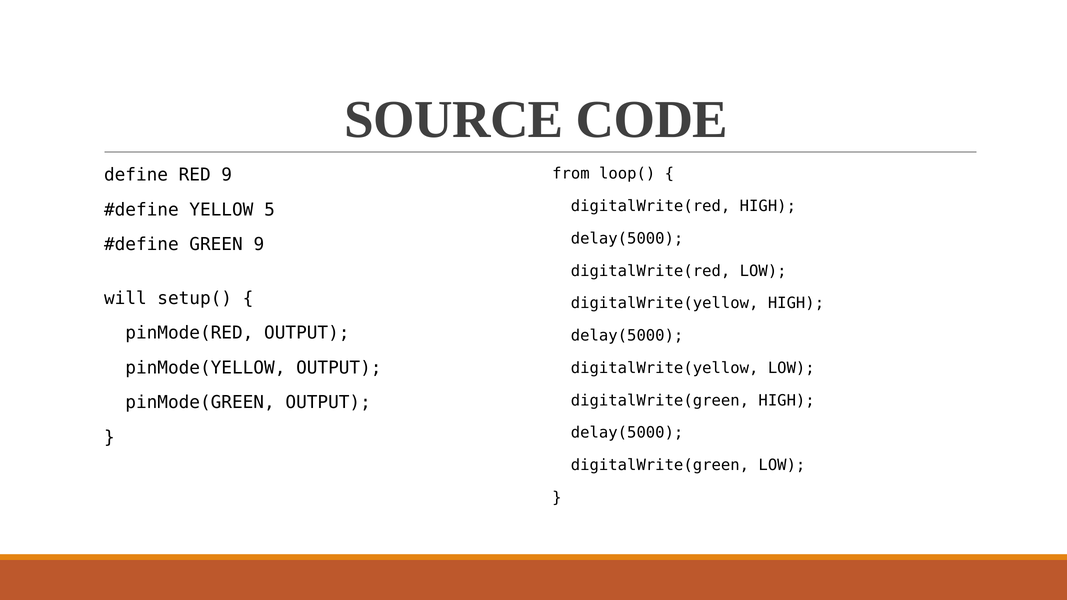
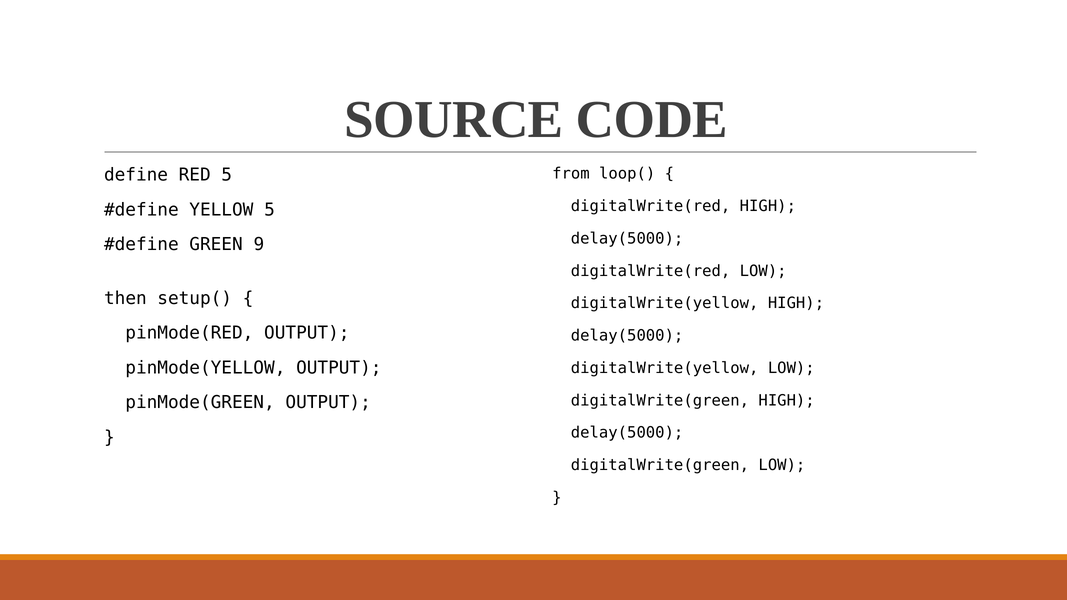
RED 9: 9 -> 5 (227, 175)
will: will -> then (125, 298)
